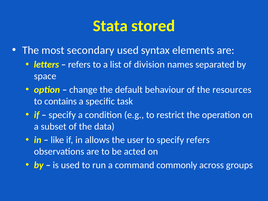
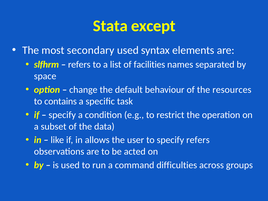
stored: stored -> except (153, 26)
letters: letters -> slfhrm (46, 65)
division: division -> facilities (149, 65)
commonly: commonly -> difficulties (177, 165)
